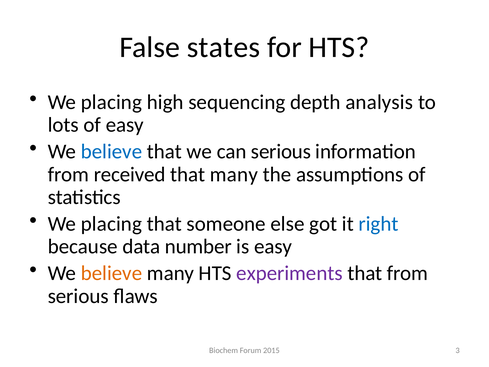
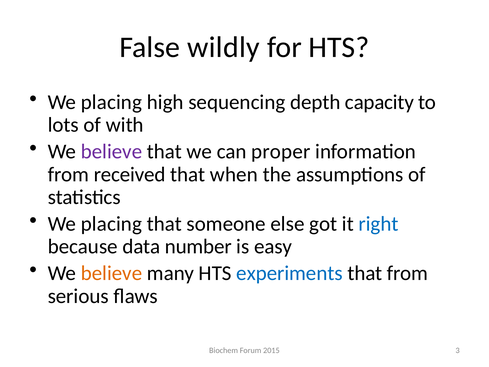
states: states -> wildly (223, 47)
analysis: analysis -> capacity (379, 102)
of easy: easy -> with (125, 125)
believe colour: blue -> purple (111, 152)
can serious: serious -> proper (281, 152)
that many: many -> when (234, 174)
experiments colour: purple -> blue (289, 273)
